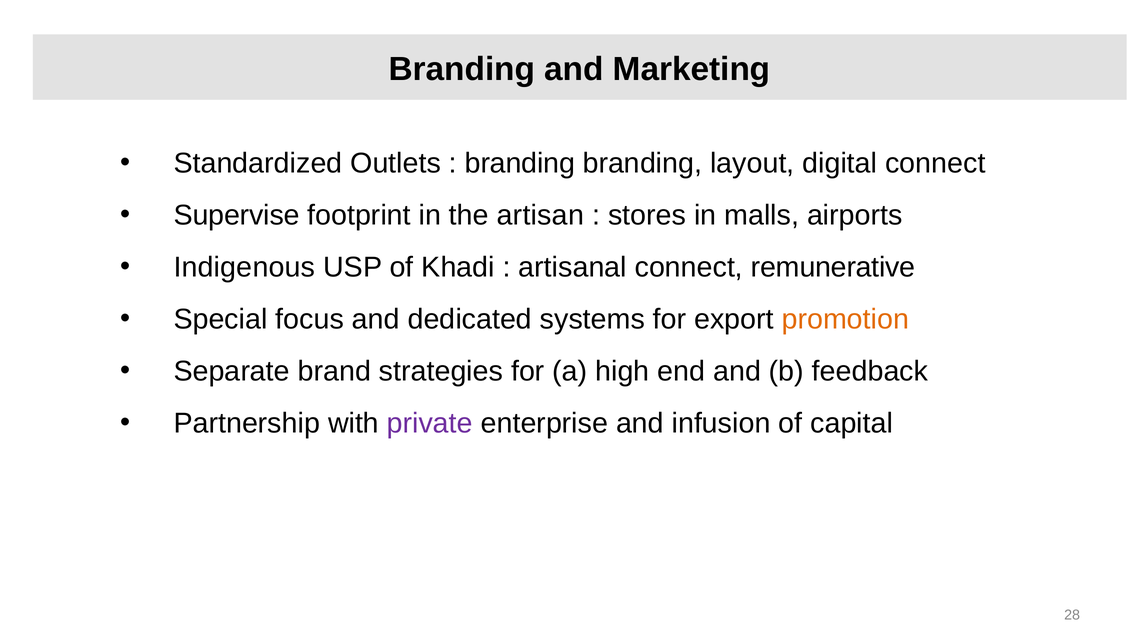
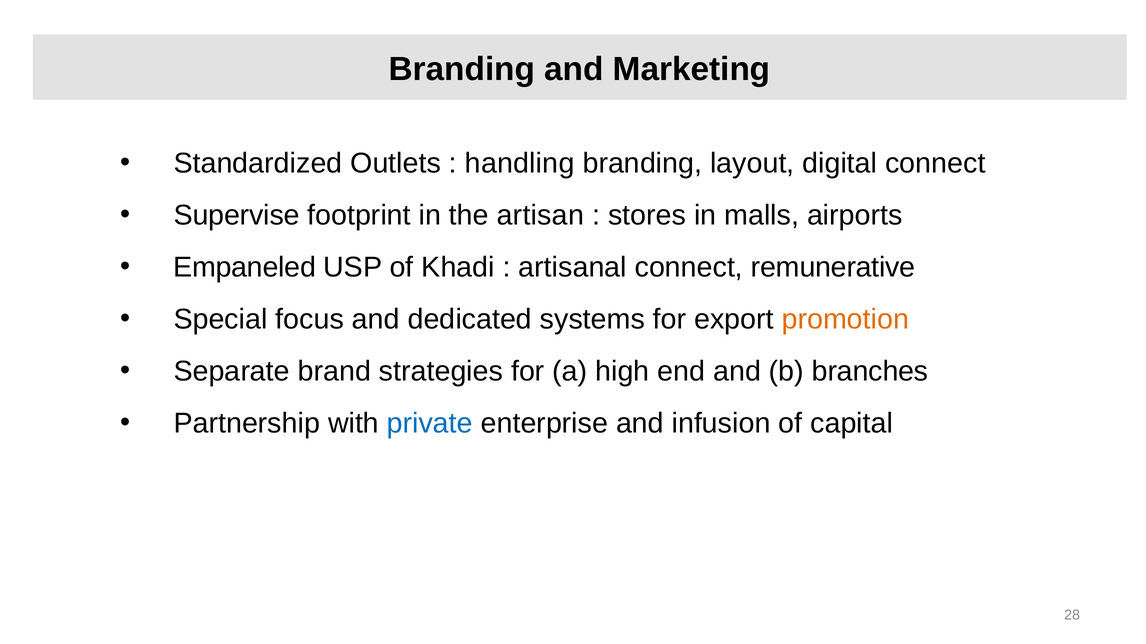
branding: branding -> handling (520, 164)
Indigenous: Indigenous -> Empaneled (245, 268)
feedback: feedback -> branches (870, 372)
private colour: purple -> blue (430, 424)
